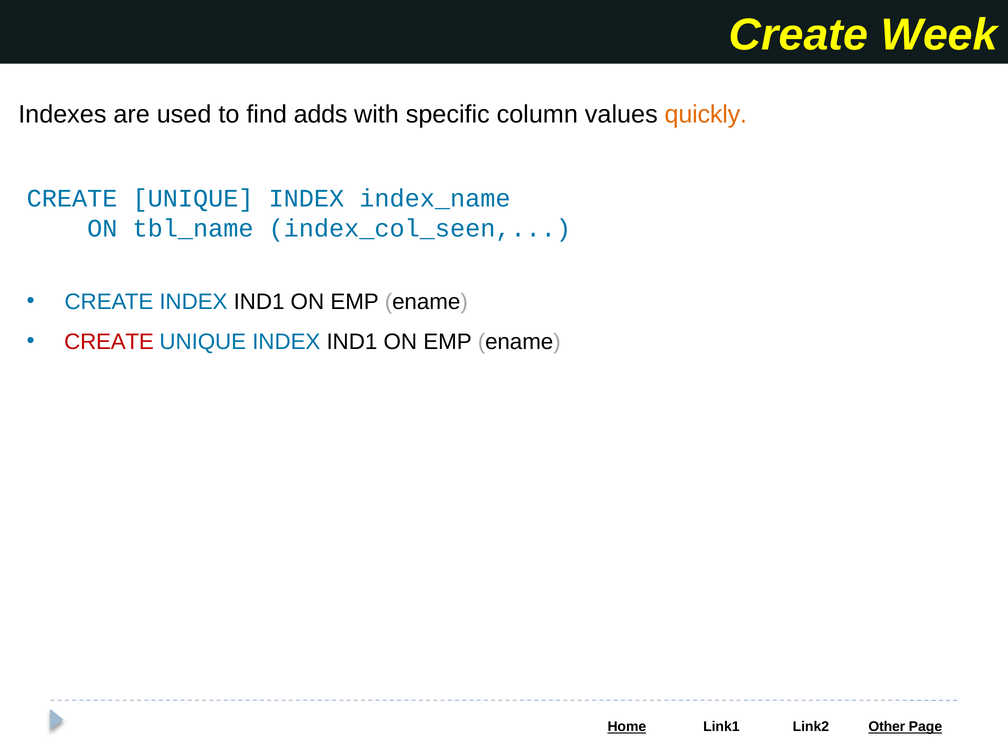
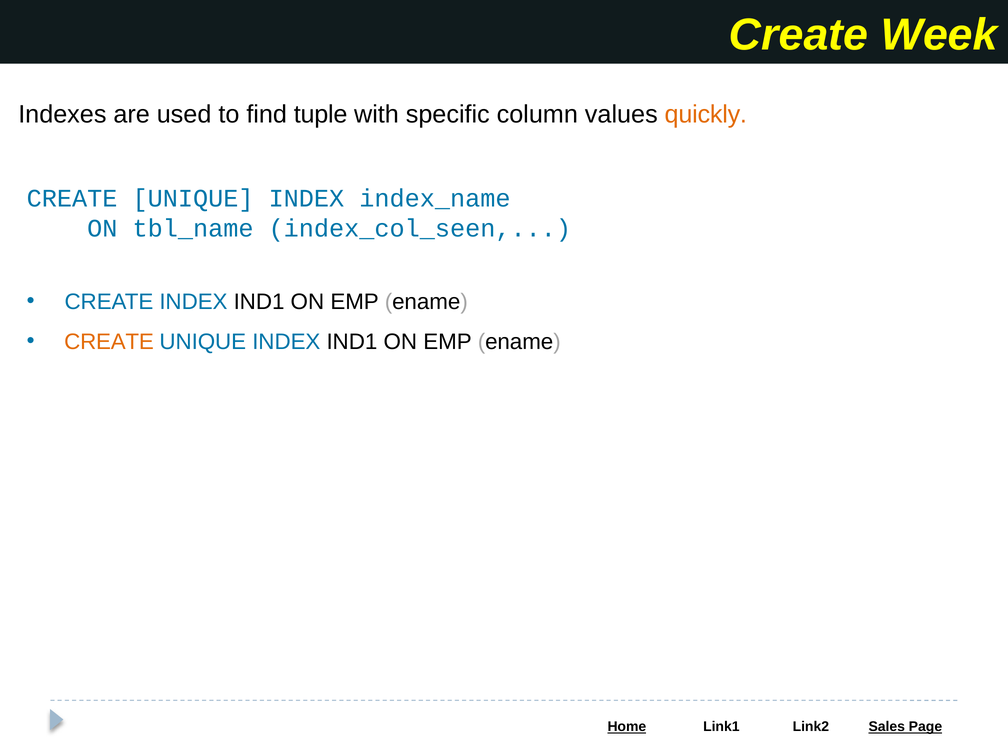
adds: adds -> tuple (321, 114)
CREATE colour: red -> orange (109, 342)
Other: Other -> Sales (887, 727)
